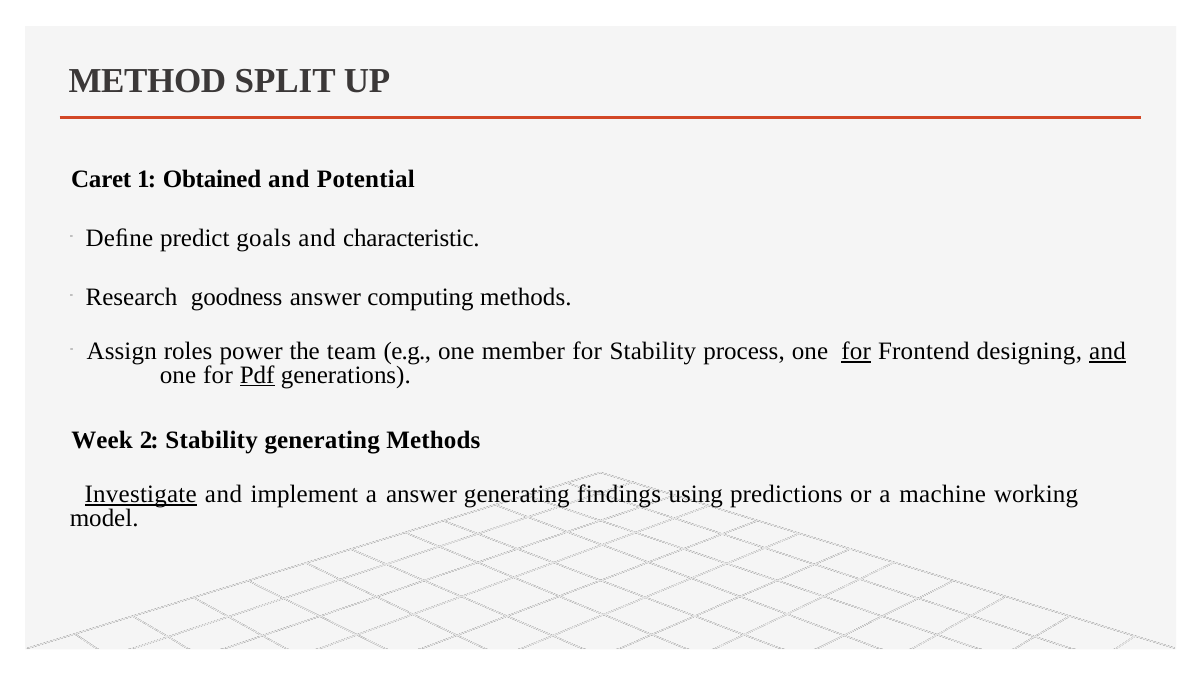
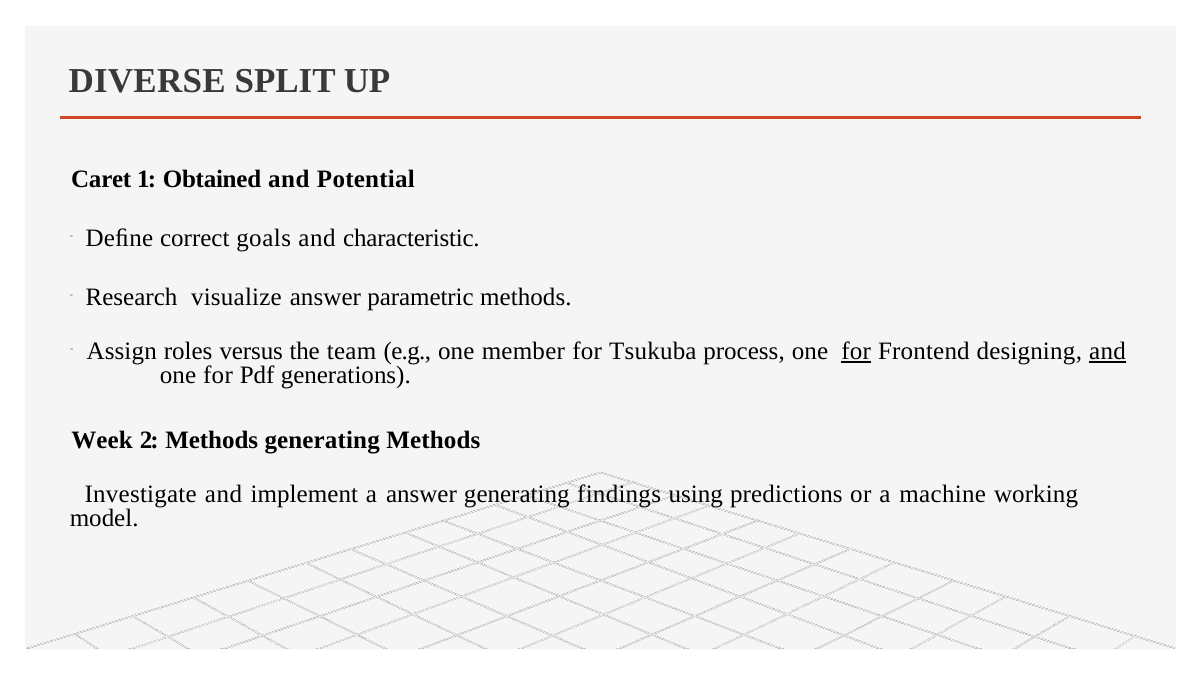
METHOD: METHOD -> DIVERSE (147, 81)
predict: predict -> correct (195, 238)
goodness: goodness -> visualize (236, 297)
computing: computing -> parametric (421, 297)
power: power -> versus (251, 352)
for Stability: Stability -> Tsukuba (653, 352)
Pdf underline: present -> none (257, 375)
2 Stability: Stability -> Methods (212, 441)
Investigate underline: present -> none (141, 495)
